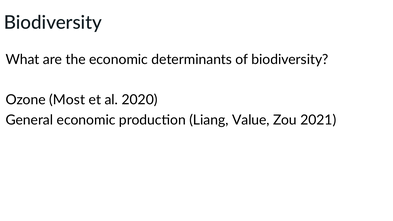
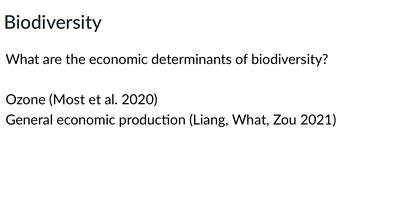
Liang Value: Value -> What (251, 120)
